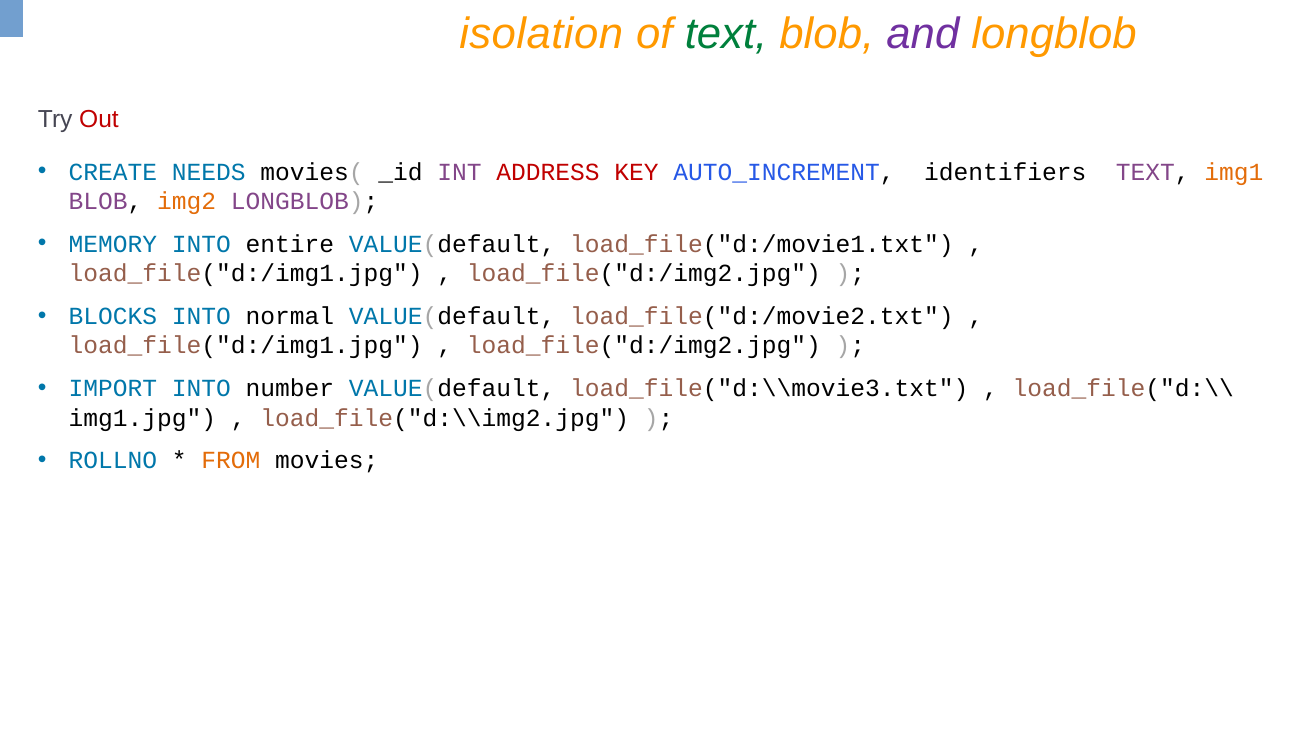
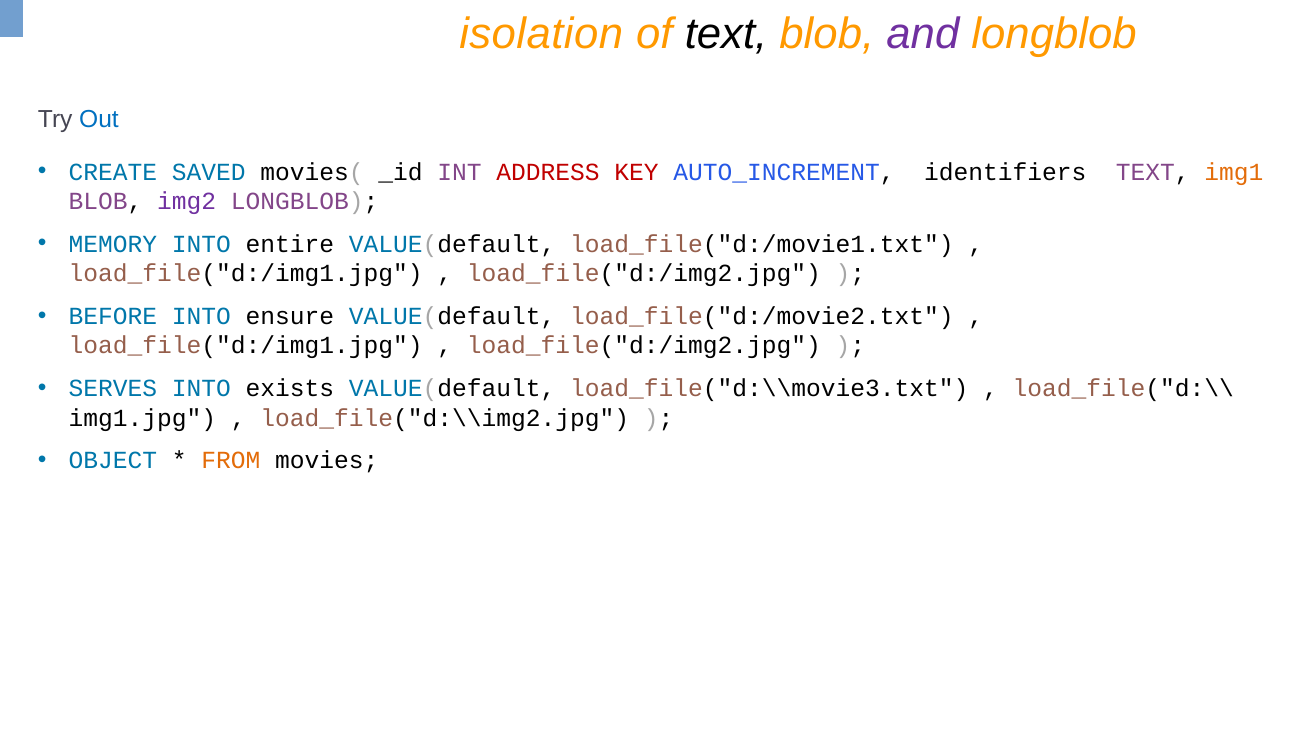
text colour: green -> black (726, 34)
Out colour: red -> blue (99, 119)
NEEDS: NEEDS -> SAVED (209, 172)
img2 colour: orange -> purple (187, 201)
BLOCKS: BLOCKS -> BEFORE (113, 316)
normal: normal -> ensure (290, 316)
IMPORT: IMPORT -> SERVES (113, 388)
number: number -> exists (290, 388)
ROLLNO: ROLLNO -> OBJECT (113, 460)
